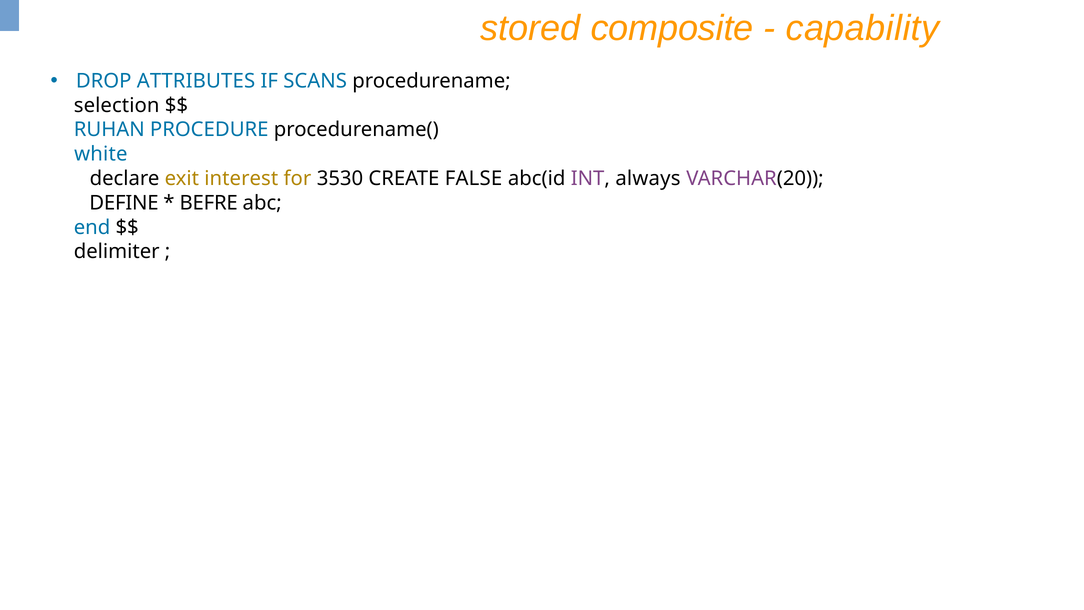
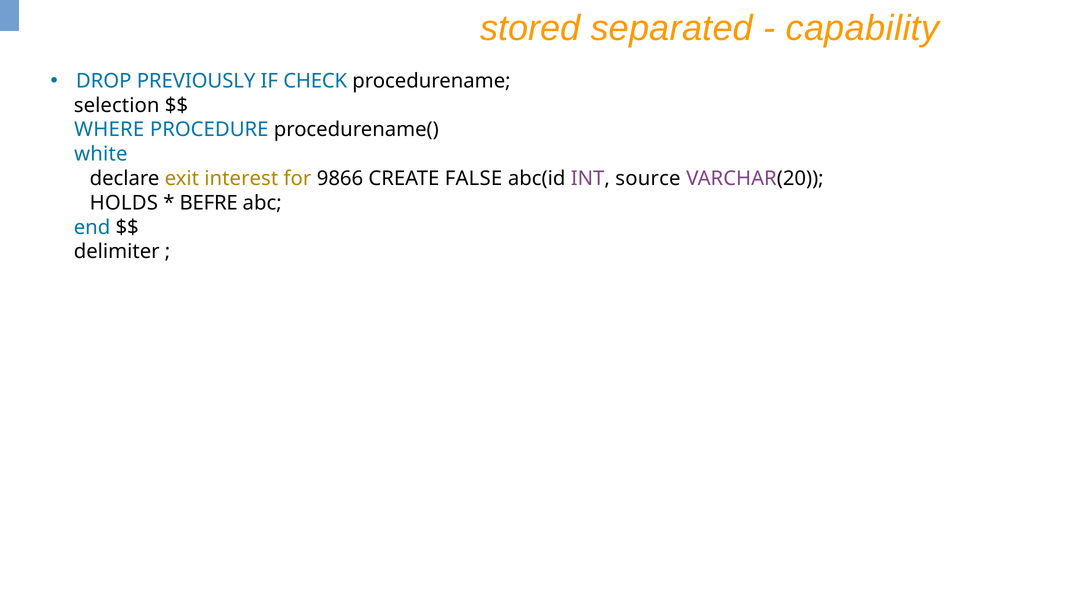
composite: composite -> separated (672, 28)
ATTRIBUTES: ATTRIBUTES -> PREVIOUSLY (196, 81)
SCANS: SCANS -> CHECK (315, 81)
RUHAN: RUHAN -> WHERE (109, 130)
3530: 3530 -> 9866 (340, 178)
always: always -> source (648, 178)
DEFINE: DEFINE -> HOLDS (124, 203)
